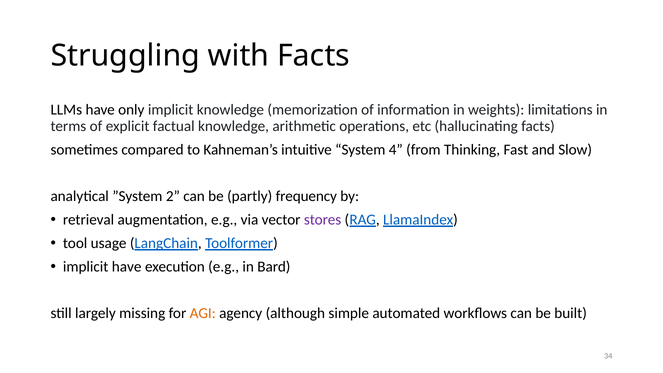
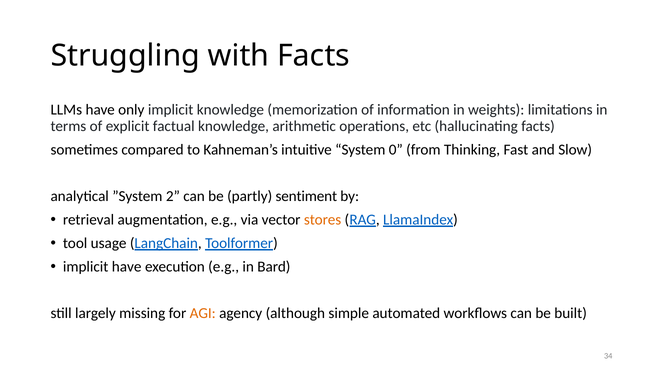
4: 4 -> 0 (396, 150)
frequency: frequency -> sentiment (306, 196)
stores colour: purple -> orange (323, 220)
